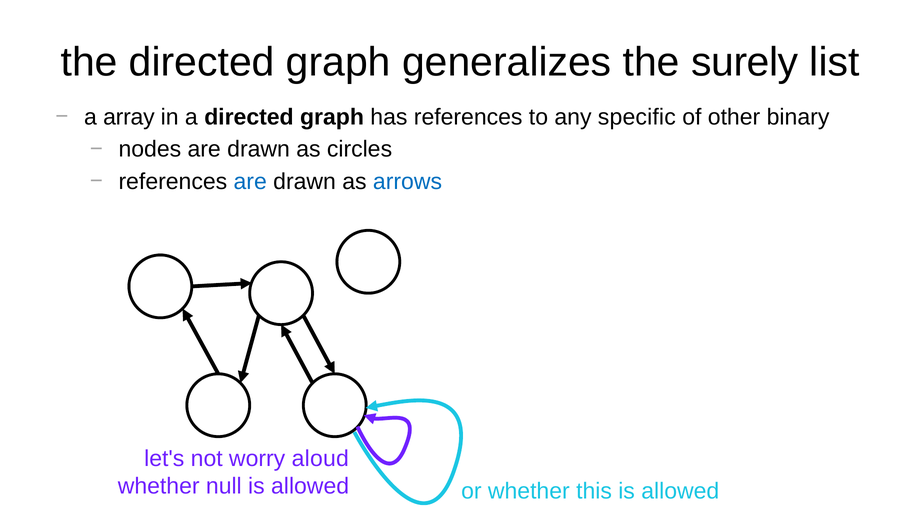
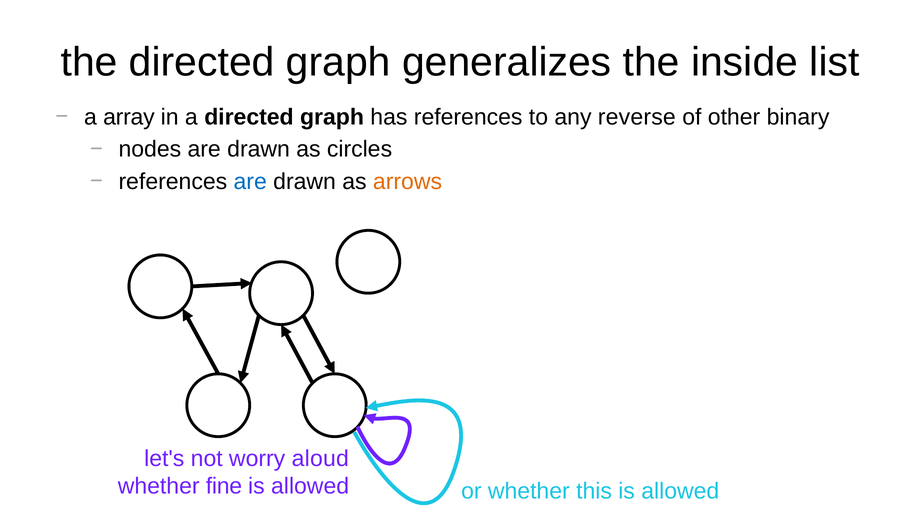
surely: surely -> inside (745, 62)
specific: specific -> reverse (637, 117)
arrows colour: blue -> orange (408, 182)
null: null -> fine (224, 486)
